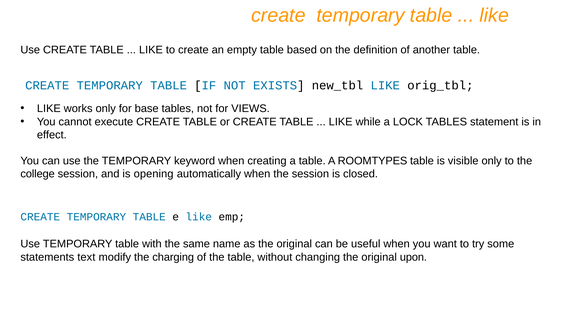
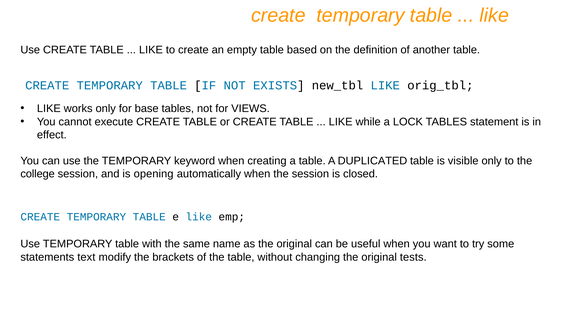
ROOMTYPES: ROOMTYPES -> DUPLICATED (372, 161)
charging: charging -> brackets (173, 257)
upon: upon -> tests (413, 257)
